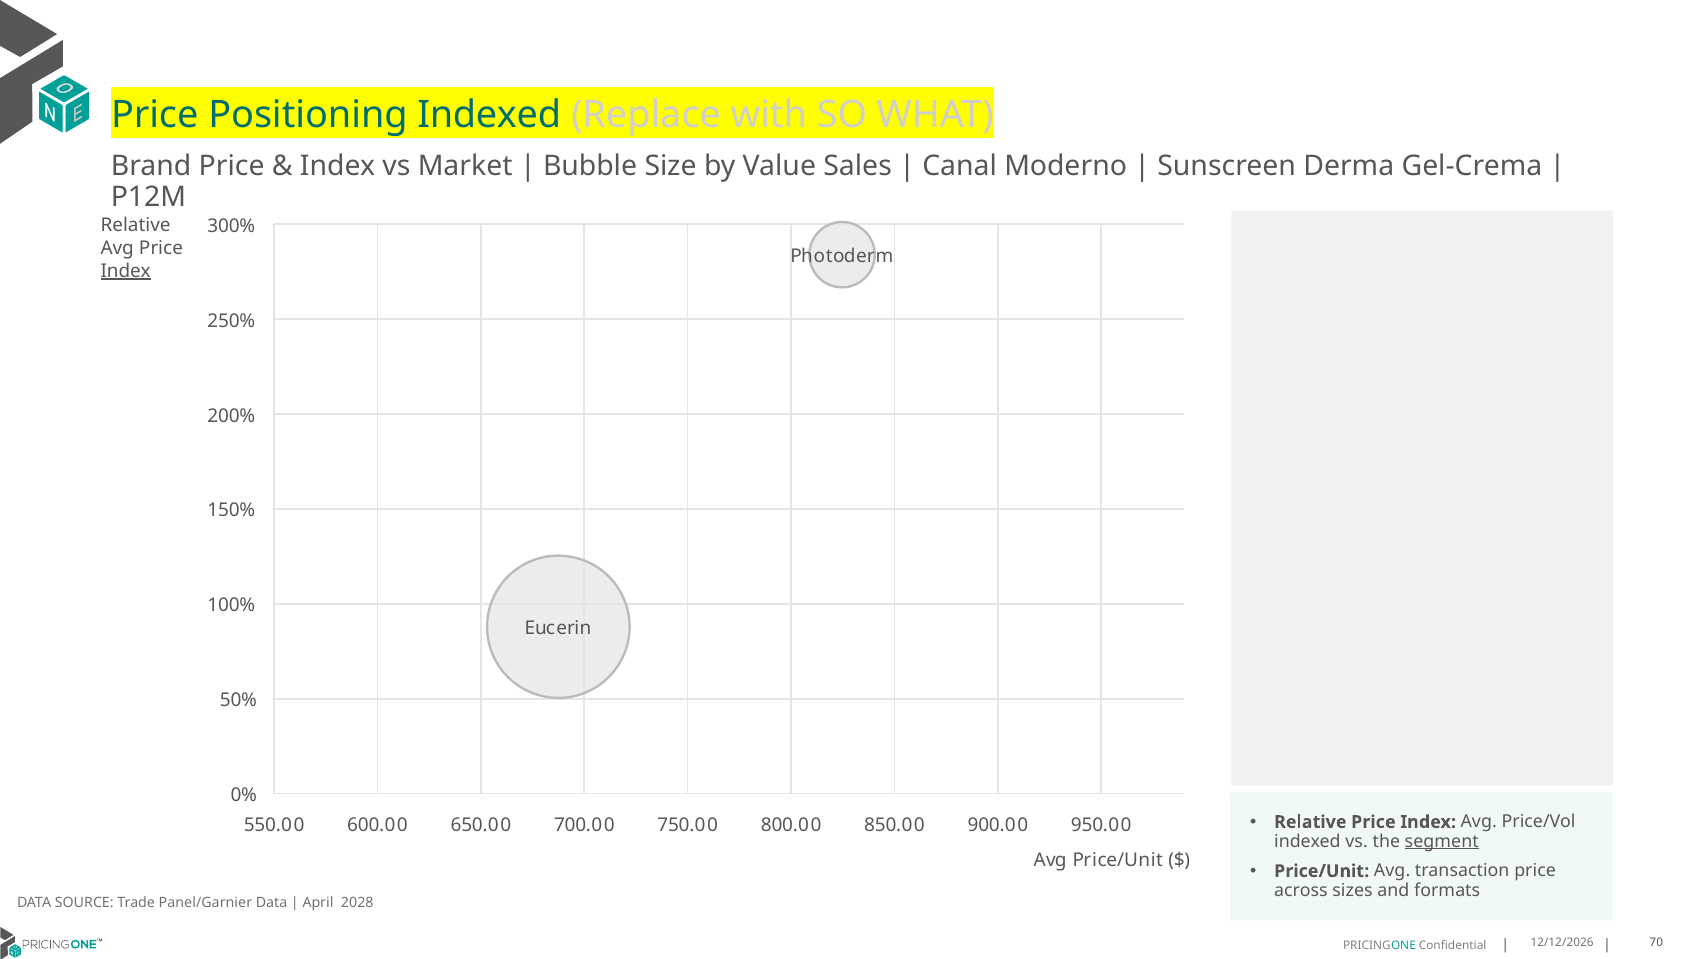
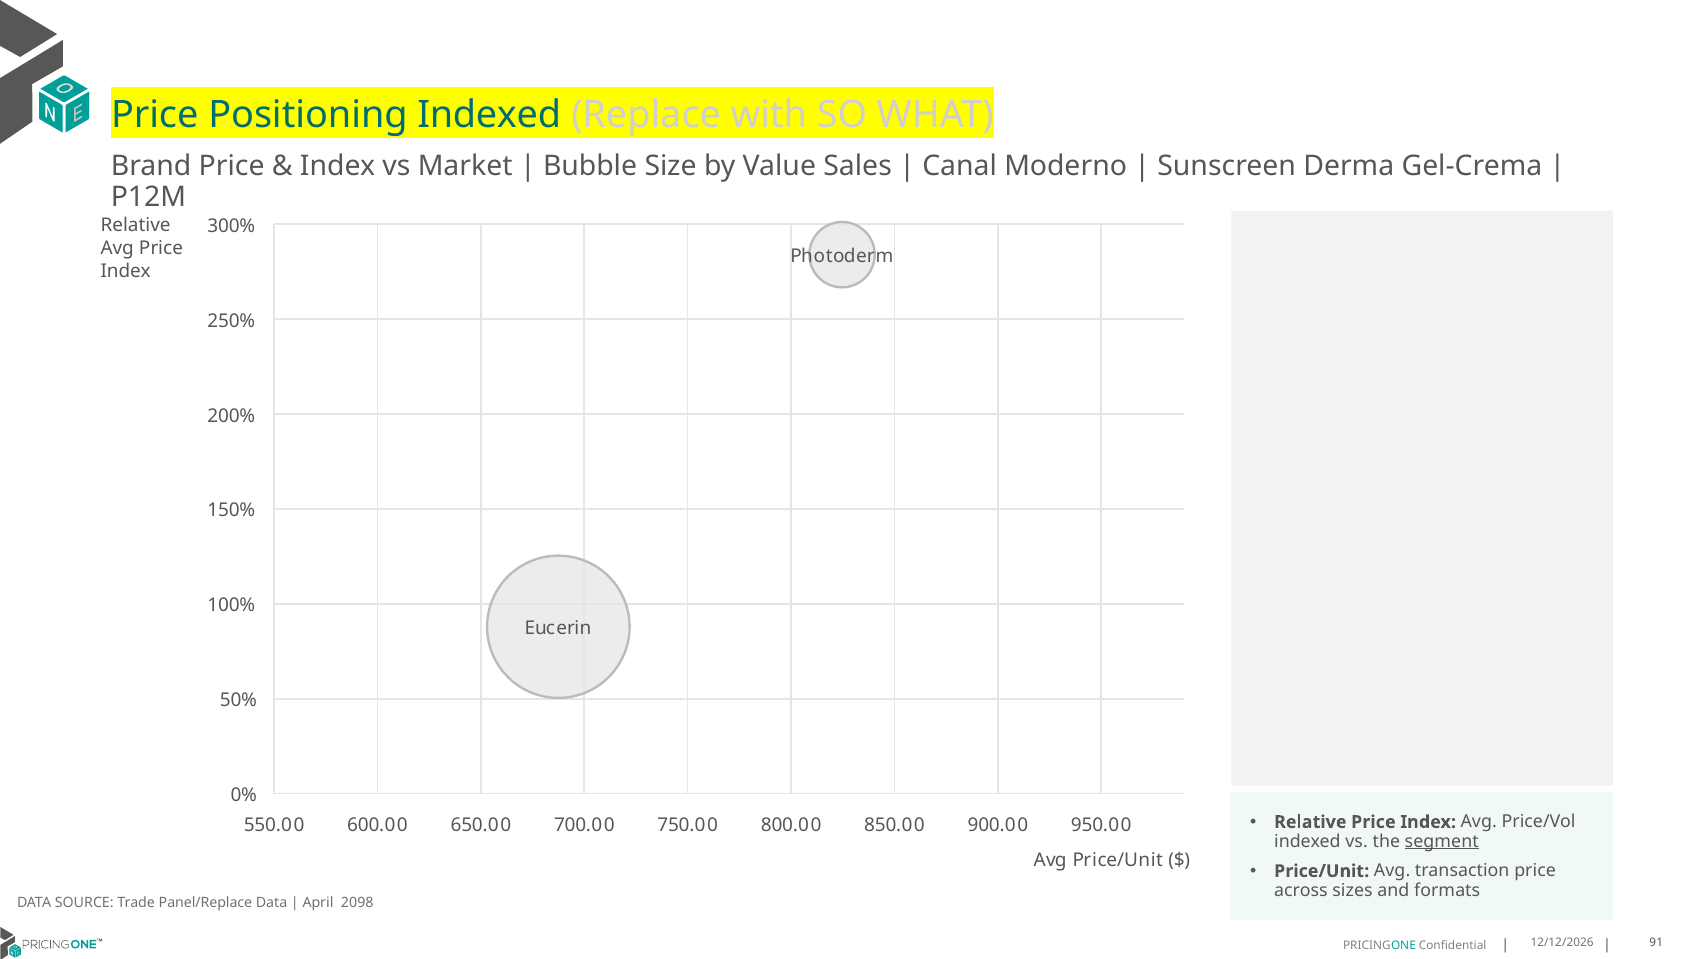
Index underline: present -> none (126, 271)
Panel/Garnier: Panel/Garnier -> Panel/Replace (205, 903)
2028: 2028 -> 2098 (357, 903)
70: 70 -> 91 (1656, 943)
